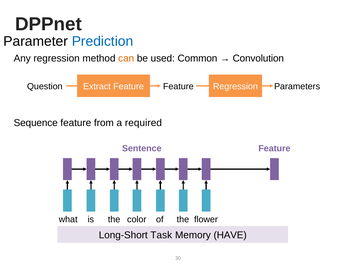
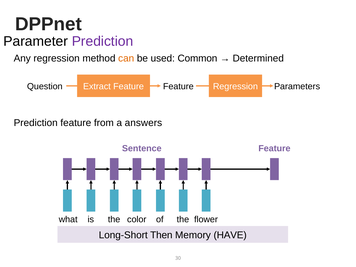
Prediction colour: blue -> purple (103, 41)
Convolution: Convolution -> Determined (258, 58)
Sequence: Sequence -> Prediction (36, 123)
required: required -> answers (143, 123)
Task: Task -> Then (161, 235)
